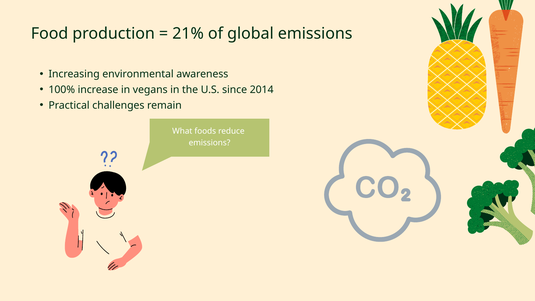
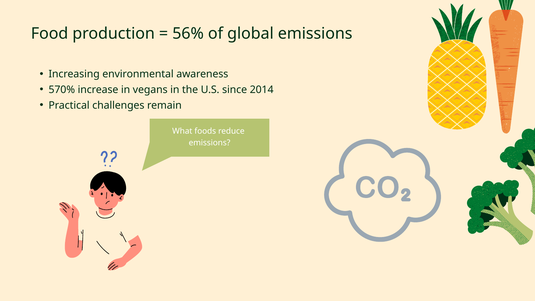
21%: 21% -> 56% (188, 34)
100%: 100% -> 570% (62, 90)
